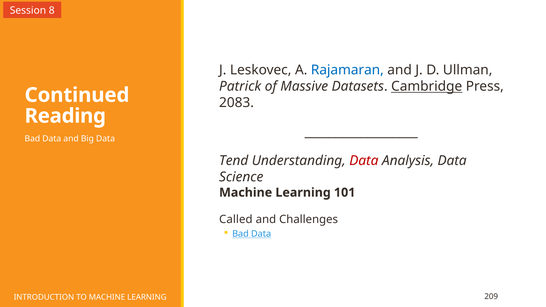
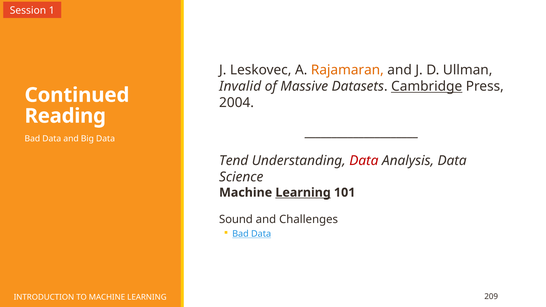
8: 8 -> 1 (52, 11)
Rajamaran colour: blue -> orange (347, 70)
Patrick: Patrick -> Invalid (240, 86)
2083: 2083 -> 2004 (237, 103)
Learning underline: none -> present (303, 193)
Called: Called -> Sound (236, 219)
